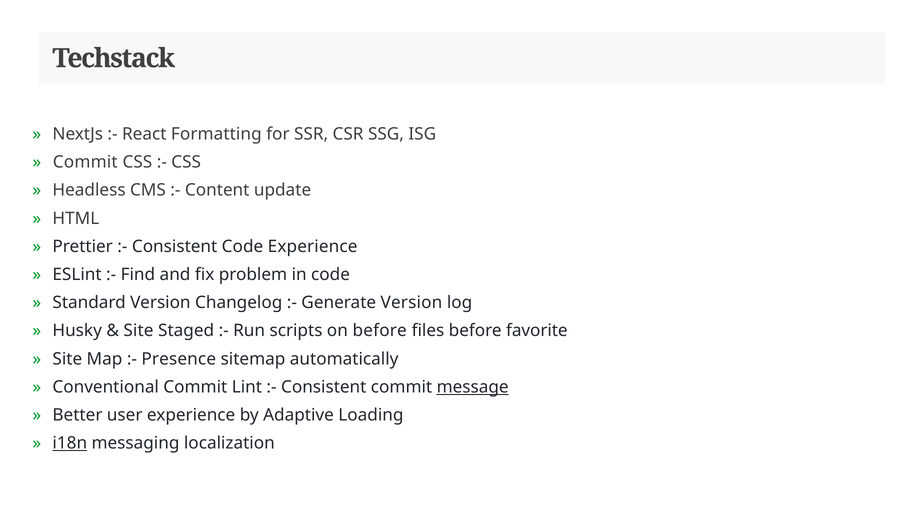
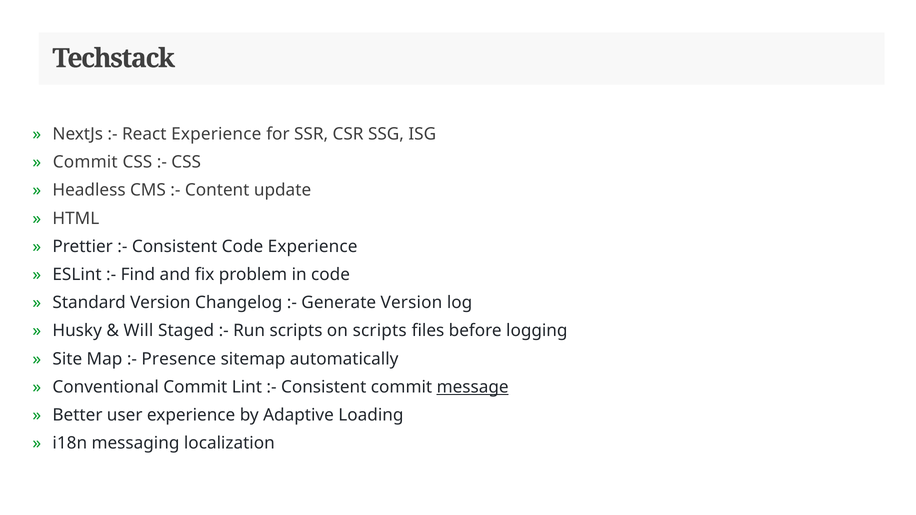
React Formatting: Formatting -> Experience (216, 134)
Site: Site -> Will (138, 331)
on before: before -> scripts (380, 331)
favorite: favorite -> logging (537, 331)
i18n underline: present -> none (70, 443)
